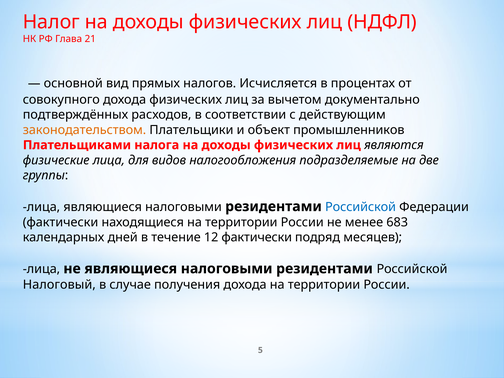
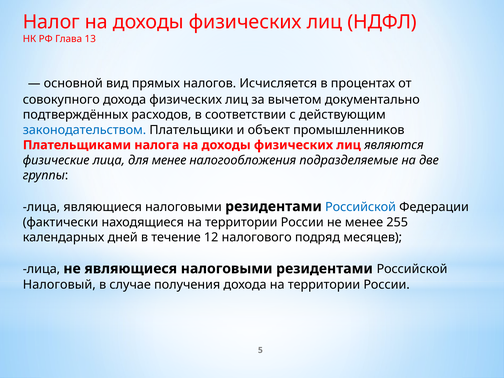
21: 21 -> 13 (90, 39)
законодательством colour: orange -> blue (84, 130)
для видов: видов -> менее (169, 160)
683: 683 -> 255 (397, 222)
12 фактически: фактически -> налогового (257, 237)
